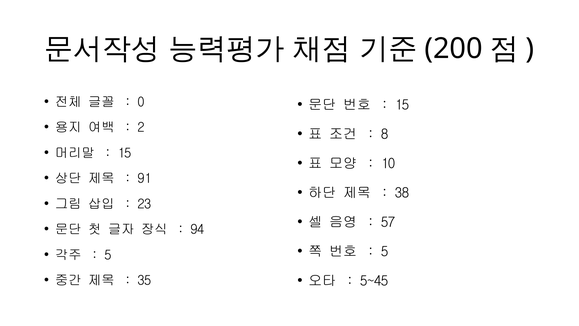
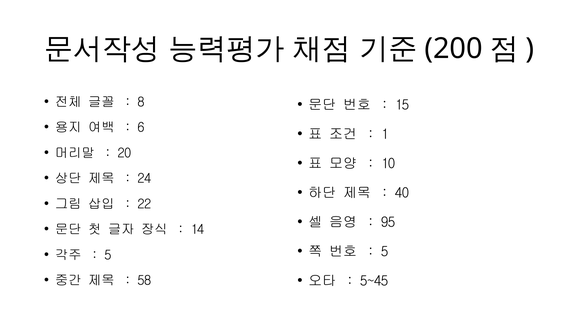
0: 0 -> 8 (141, 102)
2: 2 -> 6 (141, 127)
8: 8 -> 1 (385, 134)
15: 15 -> 20 (124, 153)
91: 91 -> 24 (144, 178)
38: 38 -> 40 (402, 193)
23: 23 -> 22 (144, 204)
57: 57 -> 95 (388, 222)
94: 94 -> 14 (197, 229)
35: 35 -> 58 (144, 280)
